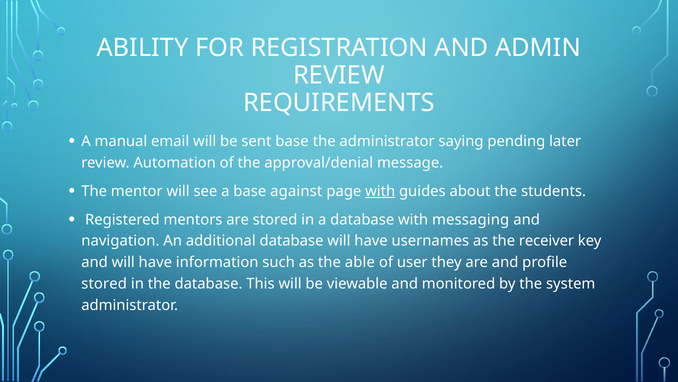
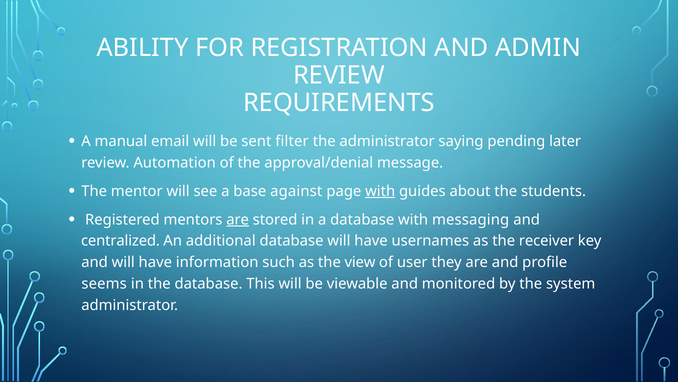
sent base: base -> filter (292, 141)
are underline: none -> present (238, 219)
navigation: navigation -> centralized (120, 241)
able: able -> view (360, 262)
stored: stored -> seems (104, 283)
